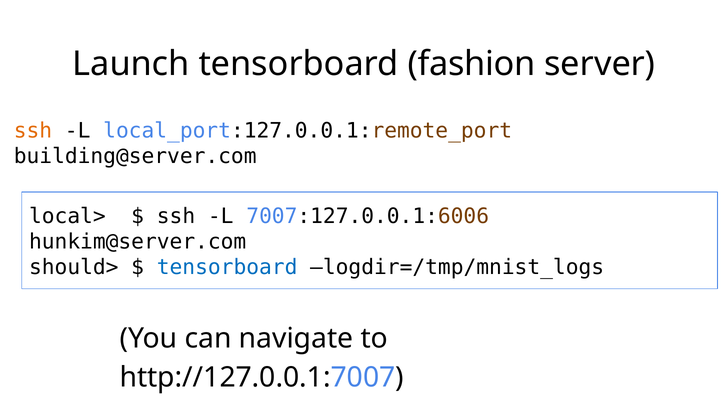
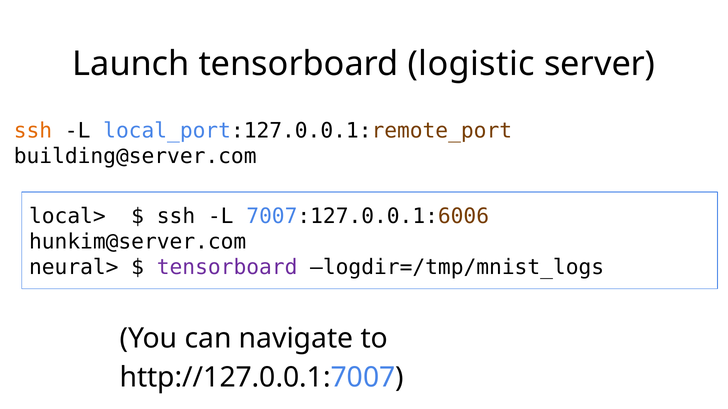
fashion: fashion -> logistic (471, 64)
should>: should> -> neural> (74, 268)
tensorboard colour: blue -> purple (227, 268)
